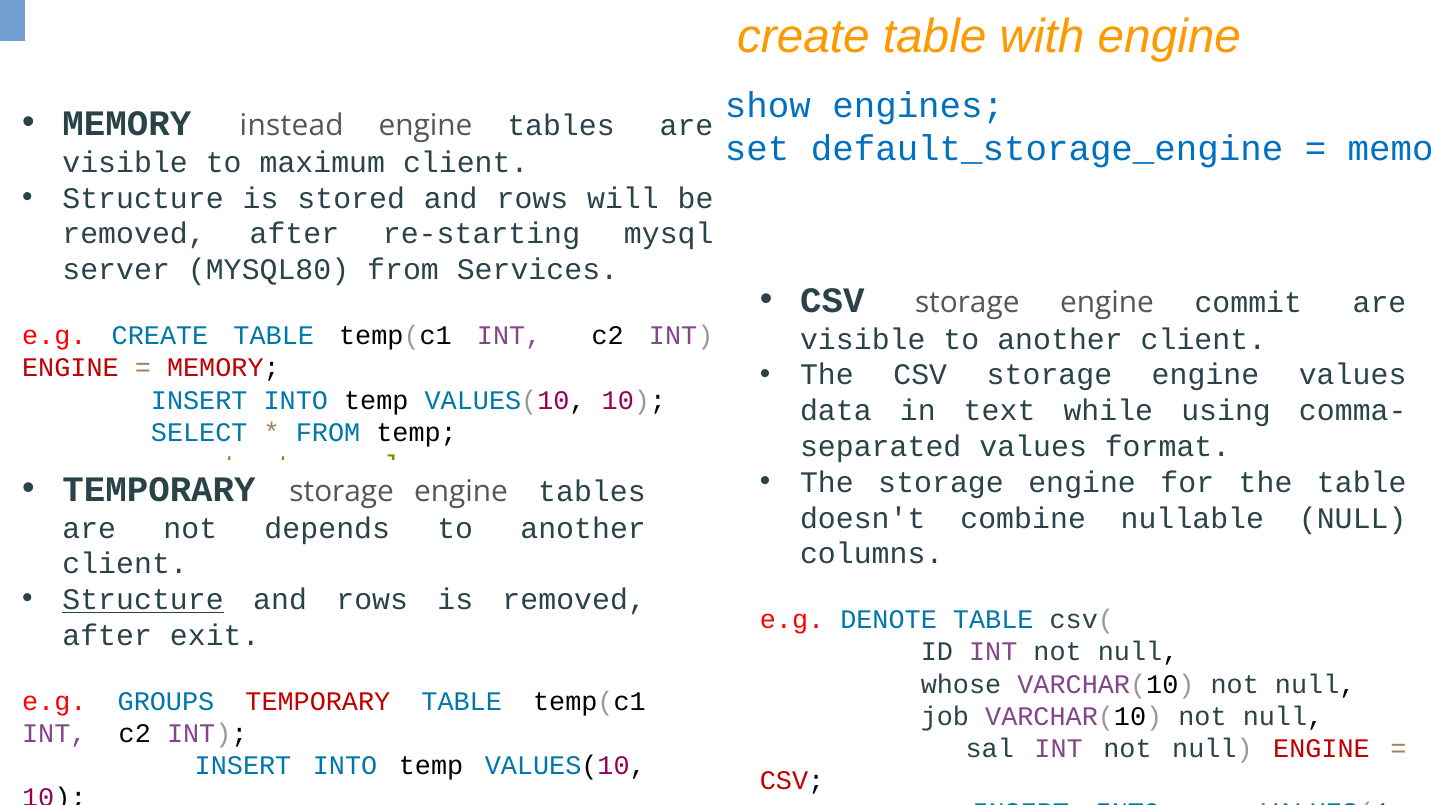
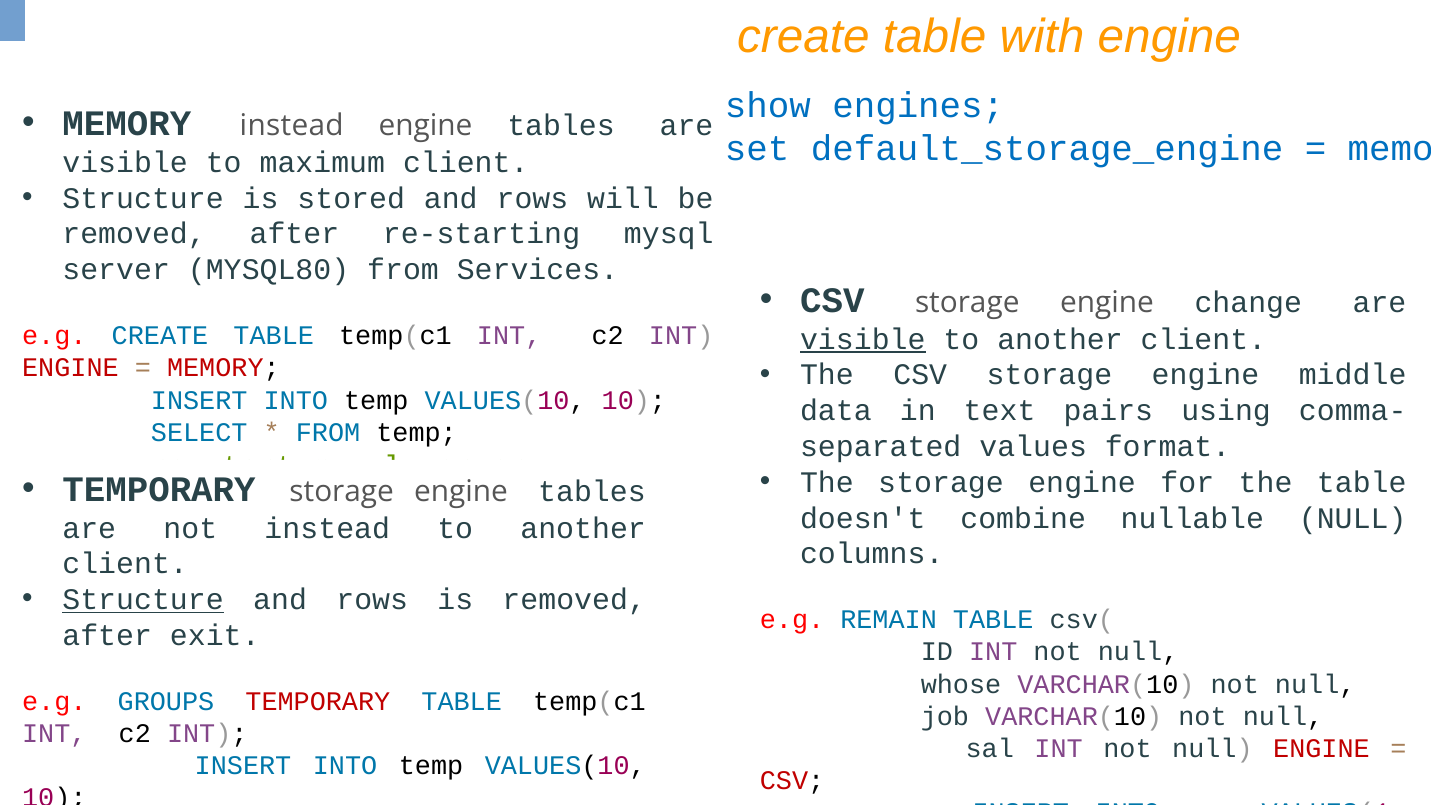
commit: commit -> change (1248, 302)
visible underline: none -> present (863, 339)
engine values: values -> middle (1353, 375)
while: while -> pairs (1108, 411)
not depends: depends -> instead (327, 528)
DENOTE: DENOTE -> REMAIN (889, 620)
